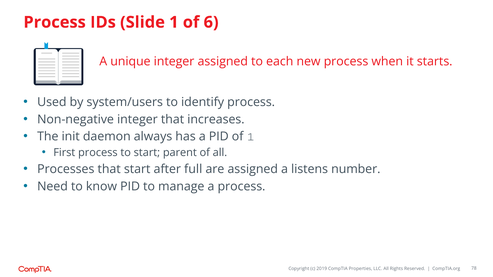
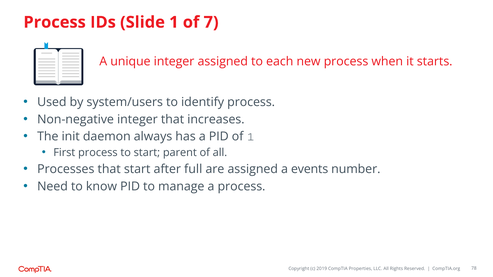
6: 6 -> 7 (211, 22)
listens: listens -> events (310, 169)
